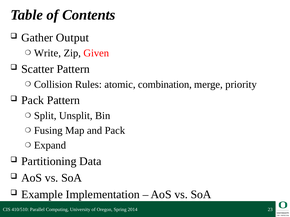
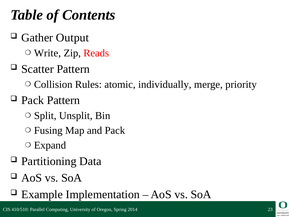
Given: Given -> Reads (96, 53)
combination: combination -> individually (165, 85)
